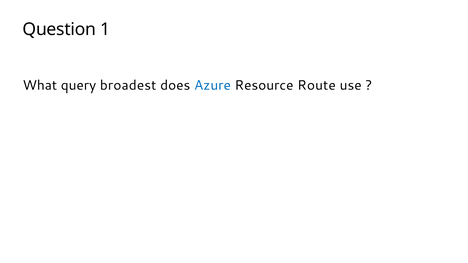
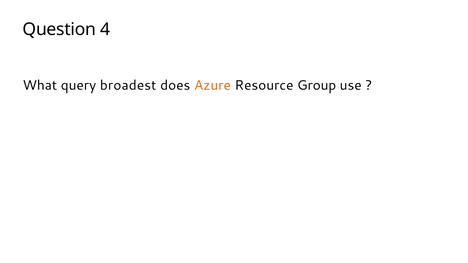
1: 1 -> 4 (105, 29)
Azure colour: blue -> orange (212, 86)
Route: Route -> Group (317, 86)
